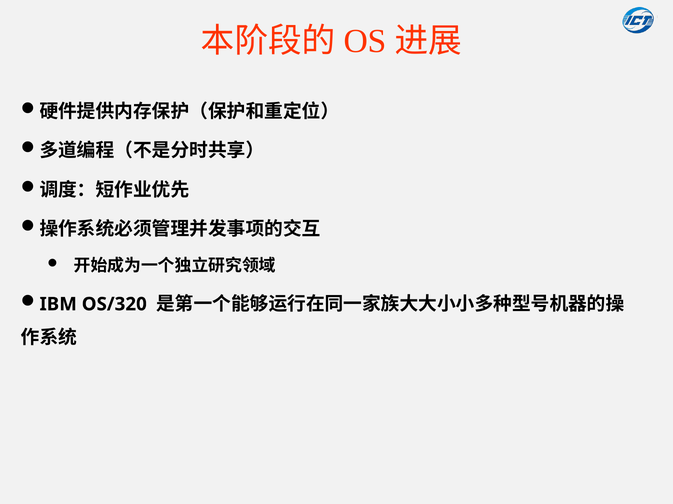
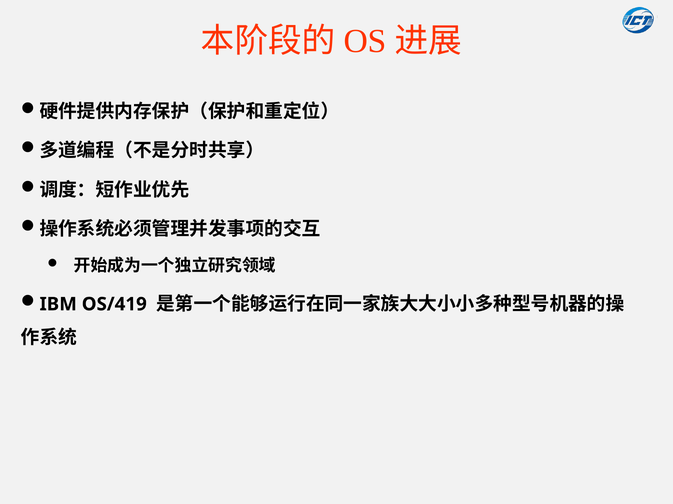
OS/320: OS/320 -> OS/419 (114, 305)
